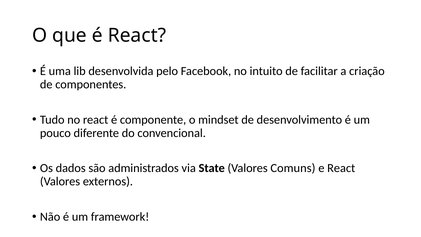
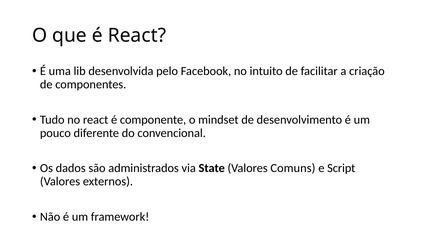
e React: React -> Script (341, 168)
